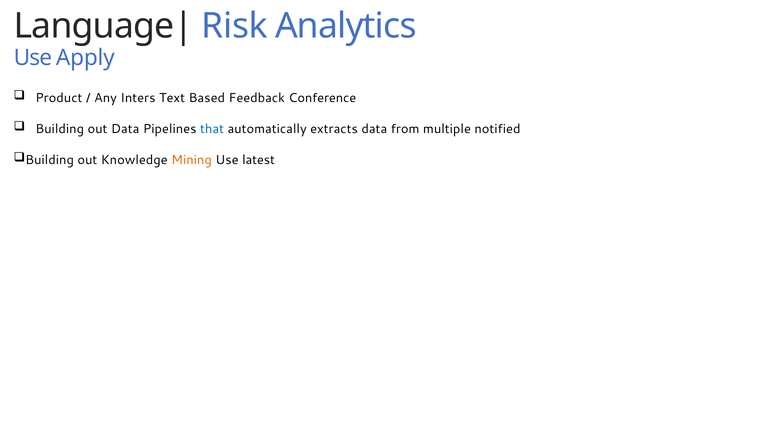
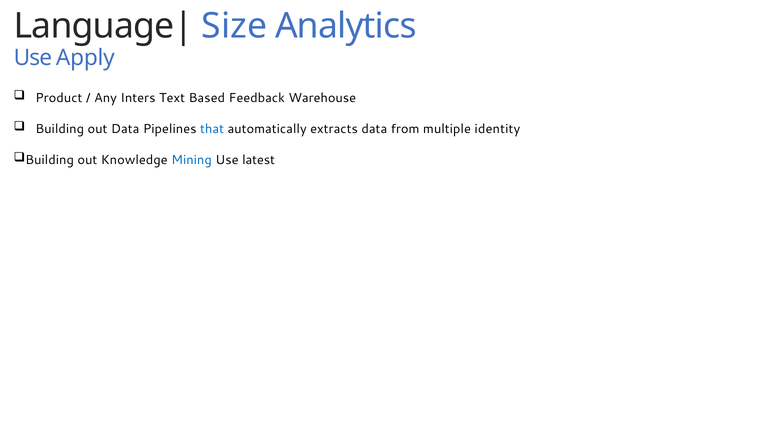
Risk: Risk -> Size (234, 26)
Conference: Conference -> Warehouse (322, 98)
notified: notified -> identity (497, 129)
Mining colour: orange -> blue (191, 160)
